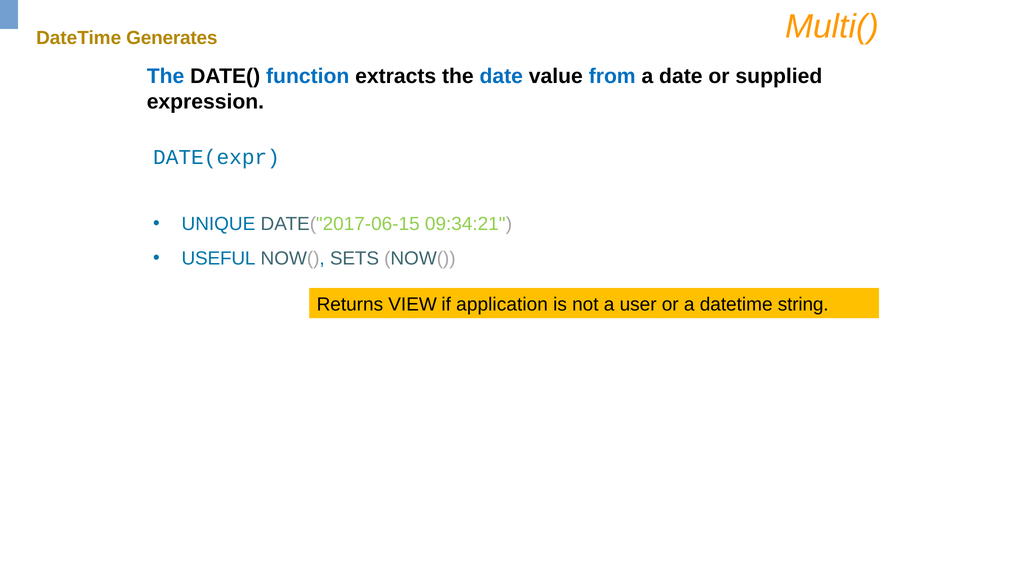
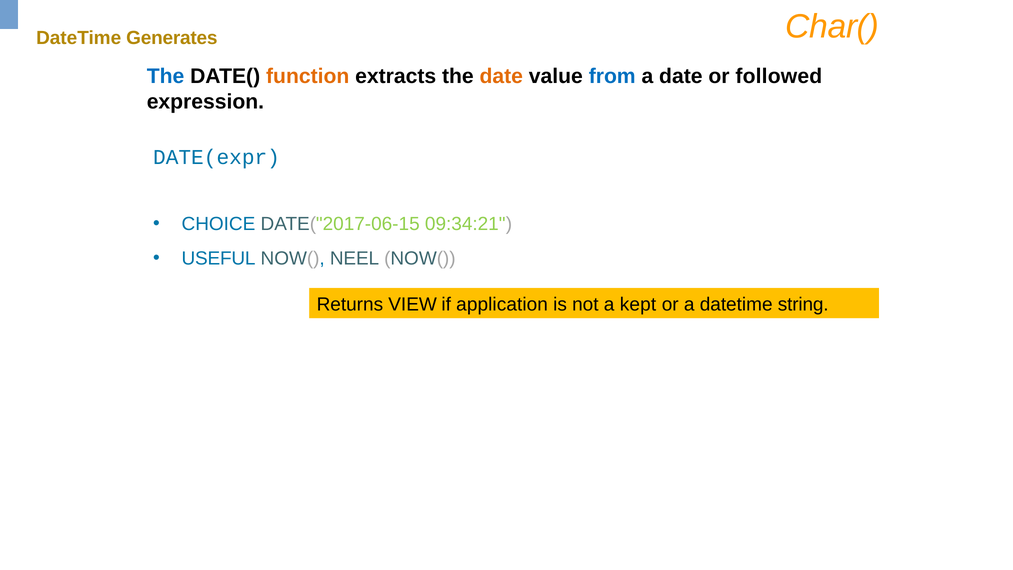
Multi(: Multi( -> Char( (832, 26)
function colour: blue -> orange (308, 76)
date colour: blue -> orange (501, 76)
supplied: supplied -> followed (779, 76)
UNIQUE: UNIQUE -> CHOICE (218, 224)
SETS: SETS -> NEEL (355, 258)
user: user -> kept (638, 304)
